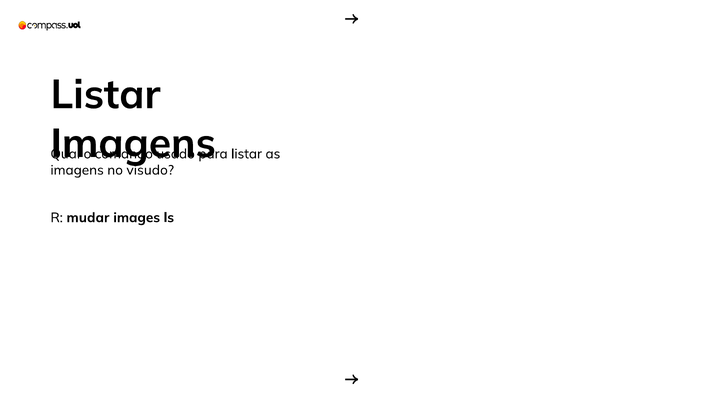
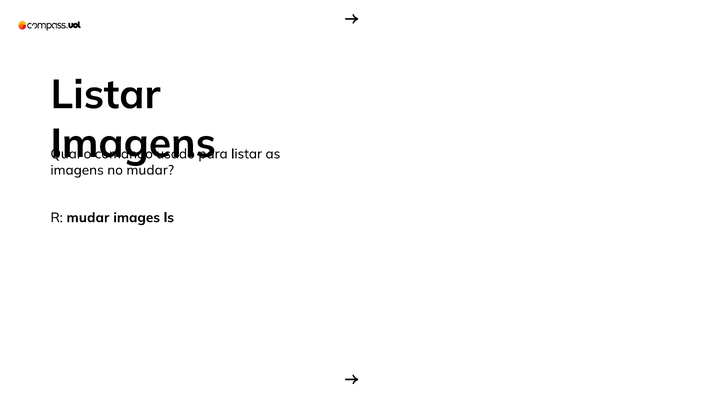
no visudo: visudo -> mudar (150, 170)
